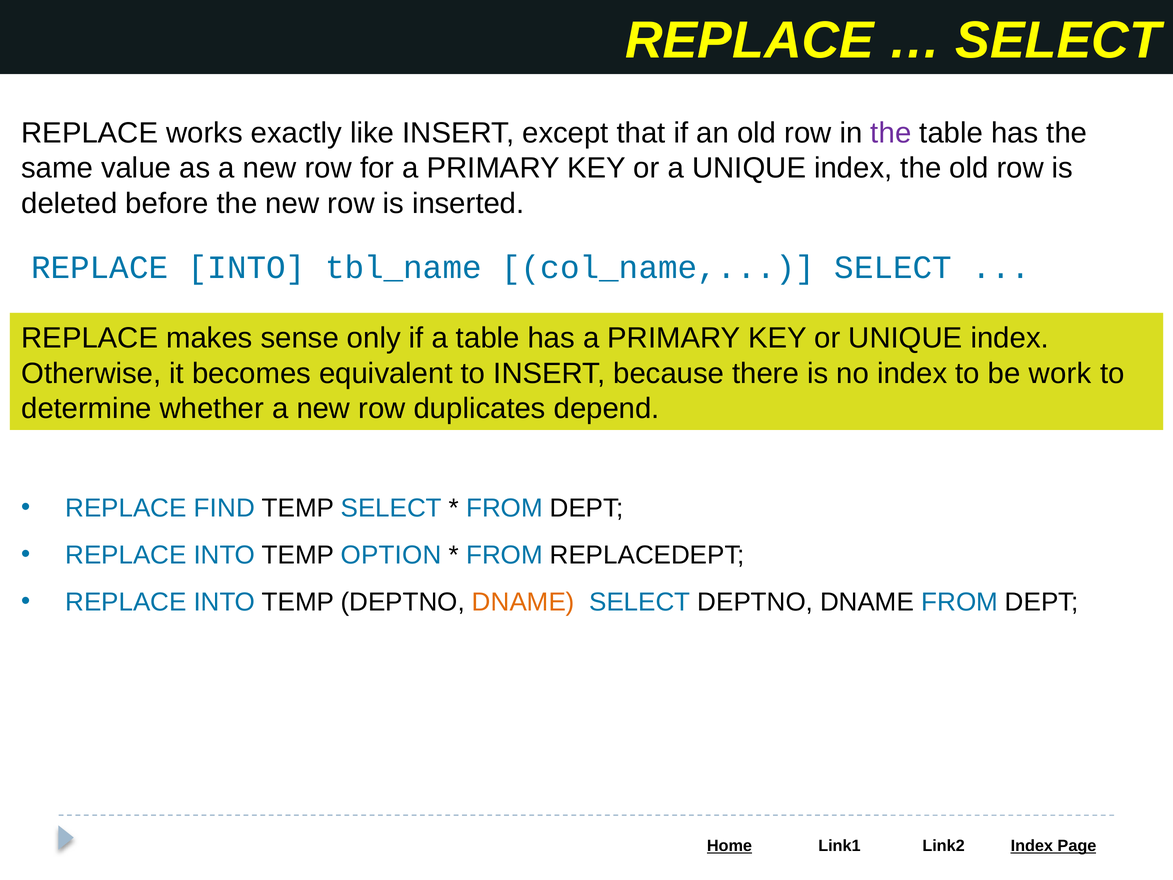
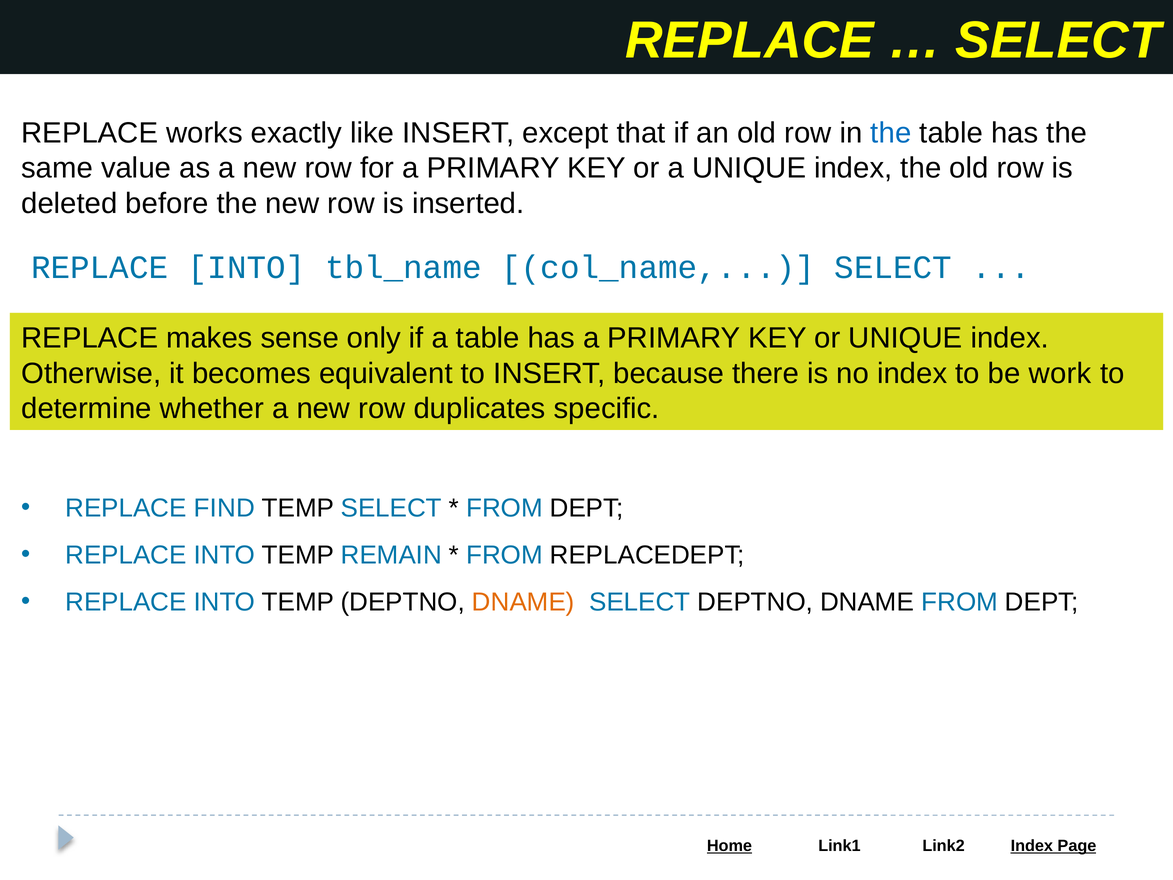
the colour: purple -> blue (891, 133)
depend: depend -> specific (607, 409)
OPTION: OPTION -> REMAIN (391, 555)
